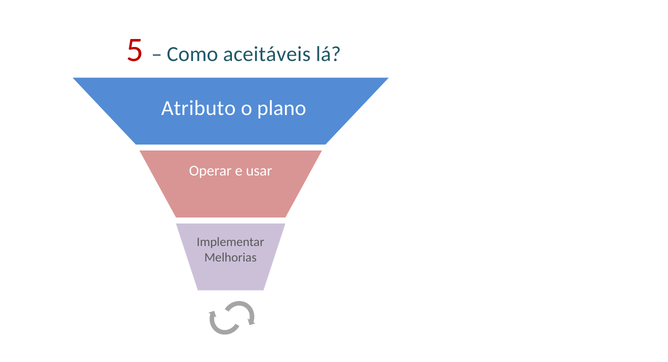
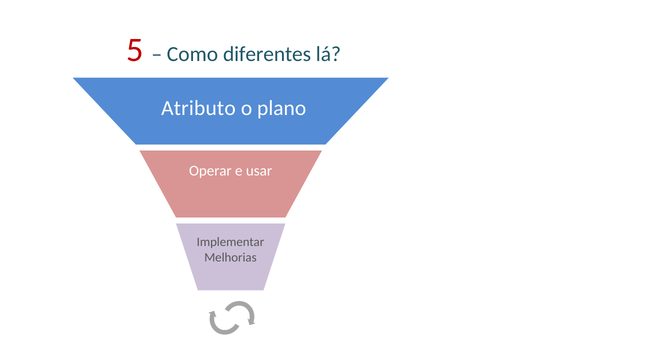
aceitáveis: aceitáveis -> diferentes (267, 54)
